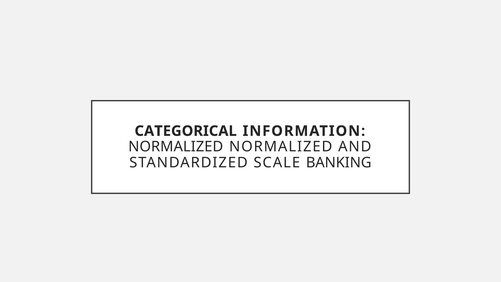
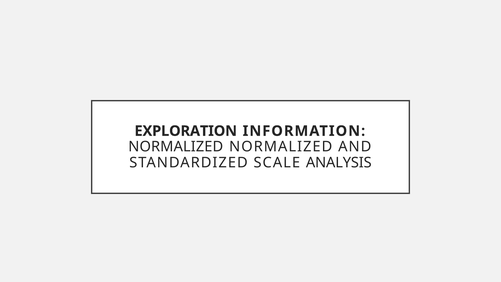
CATEGORICAL: CATEGORICAL -> EXPLORATION (186, 131)
BANKING: BANKING -> ANALYSIS (339, 162)
